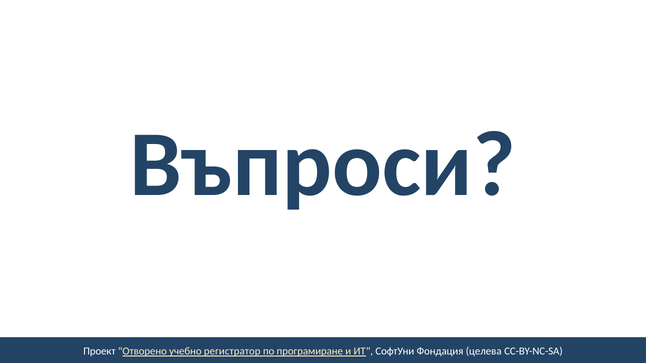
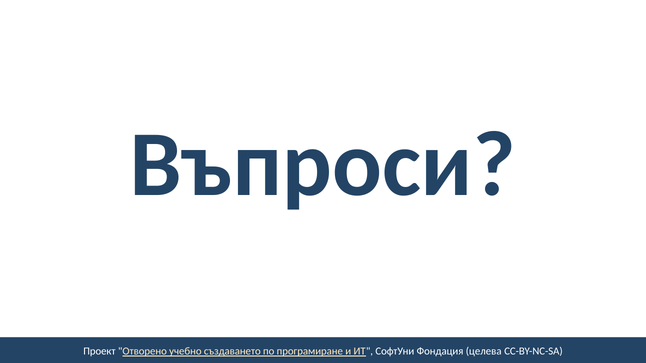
регистратор: регистратор -> създаването (232, 352)
